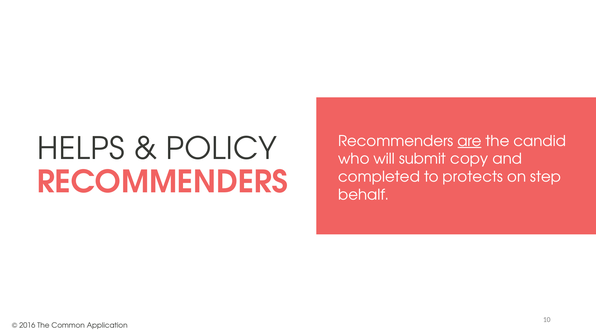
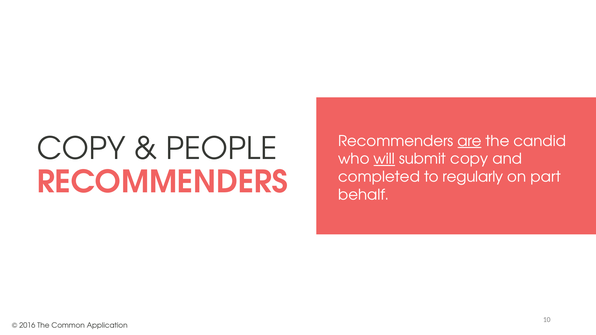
HELPS: HELPS -> COPY (81, 149)
POLICY: POLICY -> PEOPLE (221, 149)
will underline: none -> present (384, 159)
protects: protects -> regularly (473, 177)
step: step -> part (546, 177)
